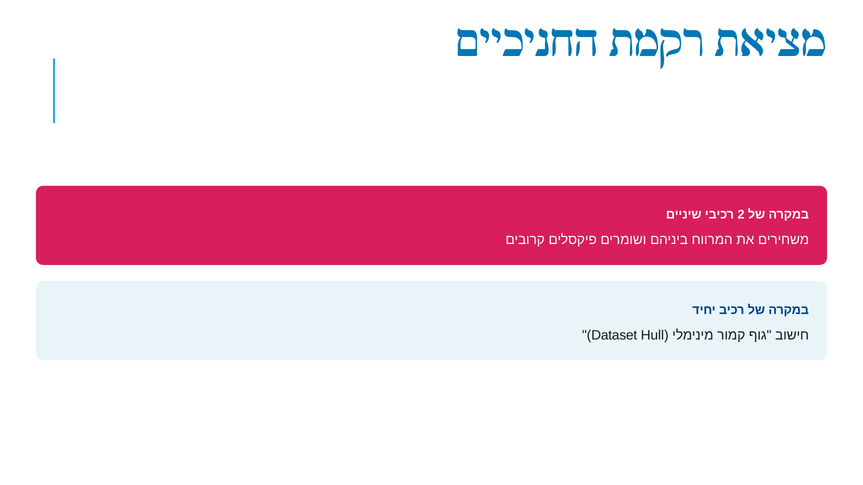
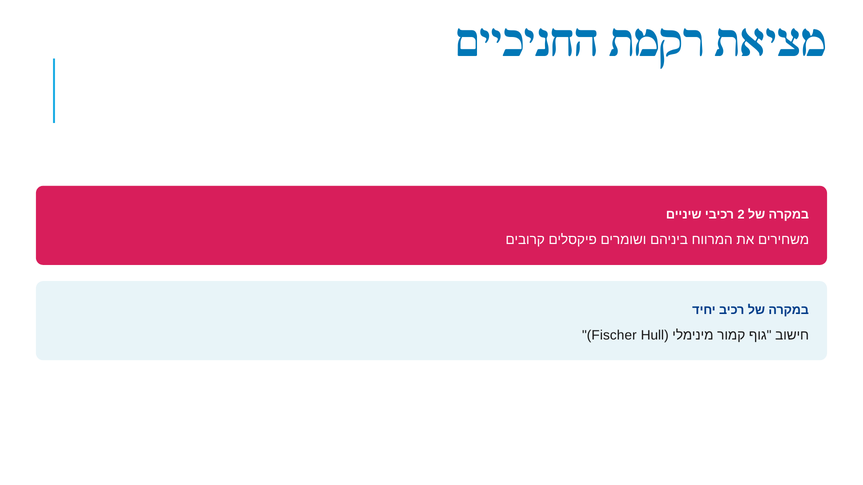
Dataset: Dataset -> Fischer (614, 335)
